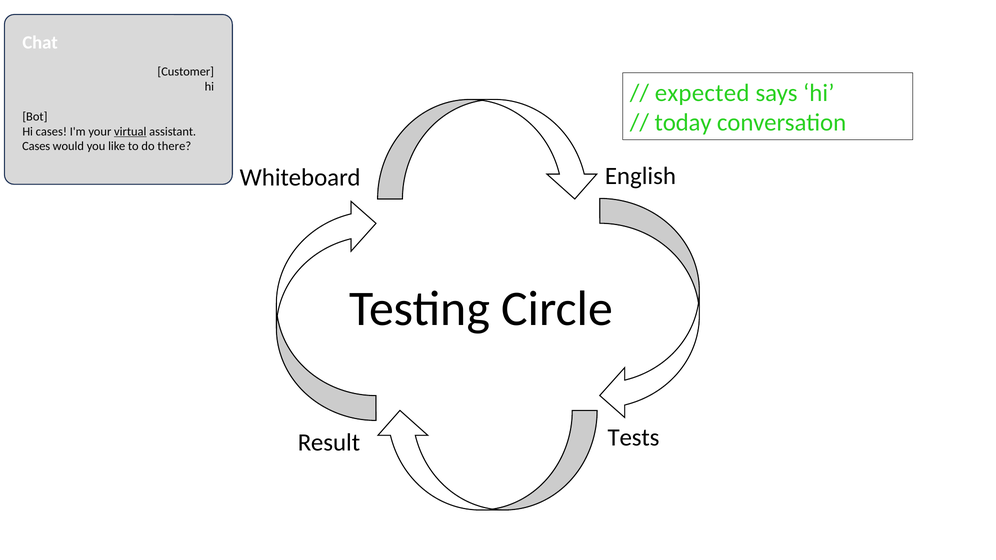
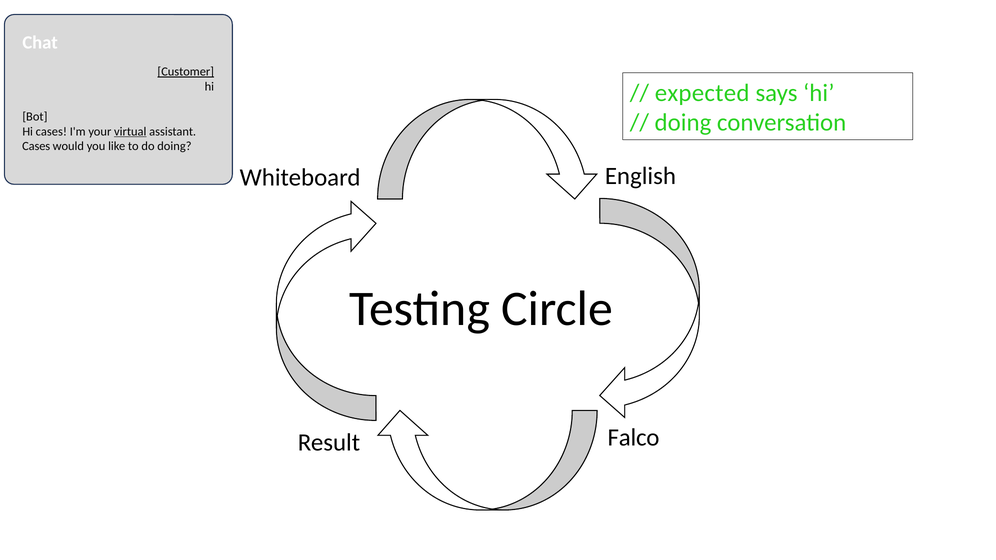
Customer underline: none -> present (186, 72)
today: today -> doing (683, 123)
do there: there -> doing (174, 146)
Tests: Tests -> Falco (634, 438)
